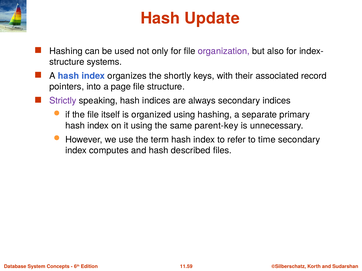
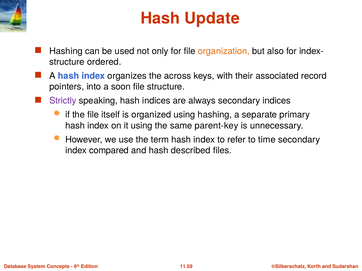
organization colour: purple -> orange (224, 51)
systems: systems -> ordered (104, 62)
shortly: shortly -> across (178, 76)
page: page -> soon (121, 87)
computes: computes -> compared (109, 151)
